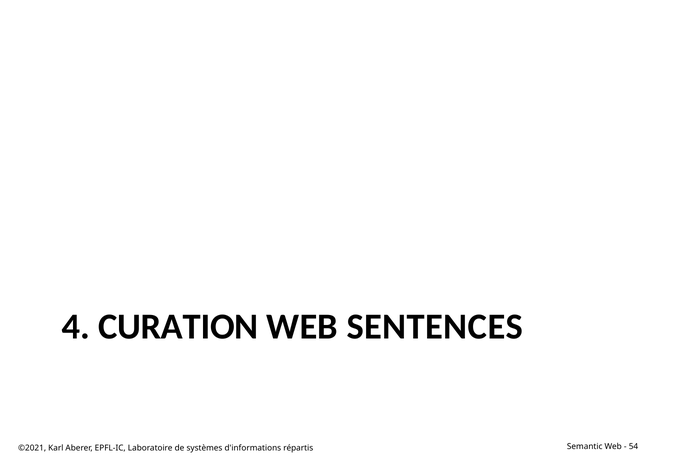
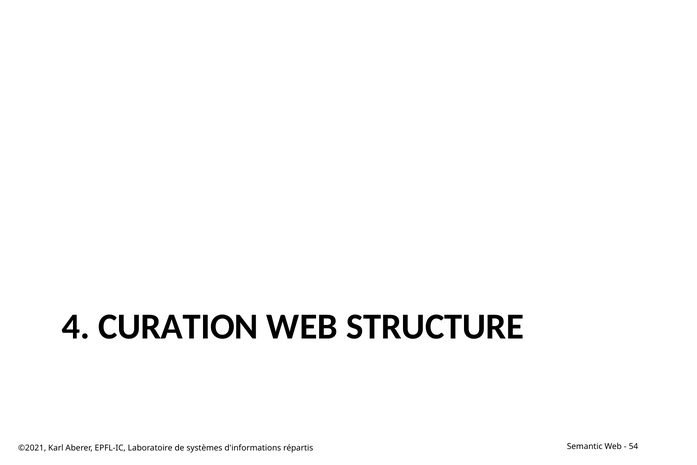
SENTENCES: SENTENCES -> STRUCTURE (435, 326)
